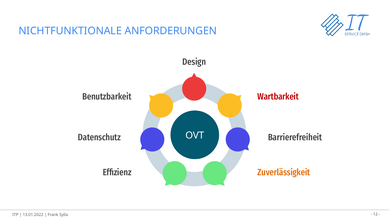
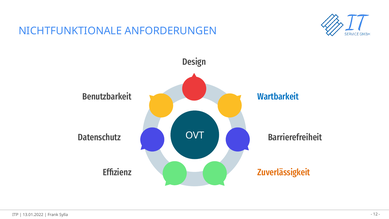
Wartbarkeit colour: red -> blue (278, 96)
